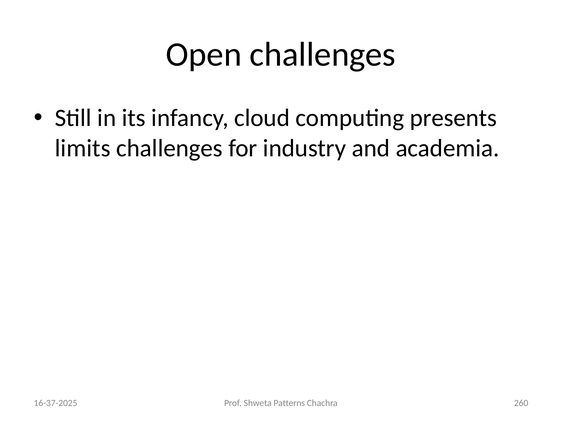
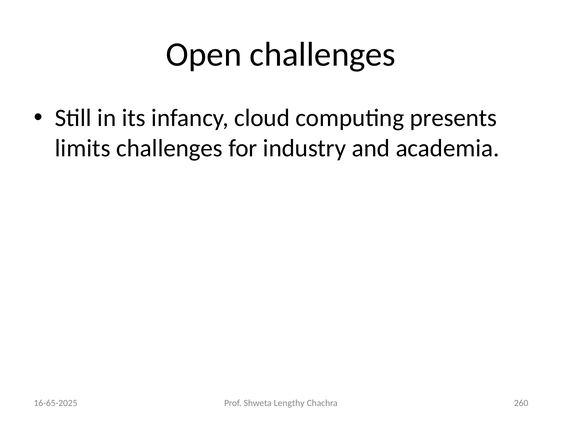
16-37-2025: 16-37-2025 -> 16-65-2025 (56, 403)
Patterns: Patterns -> Lengthy (289, 403)
